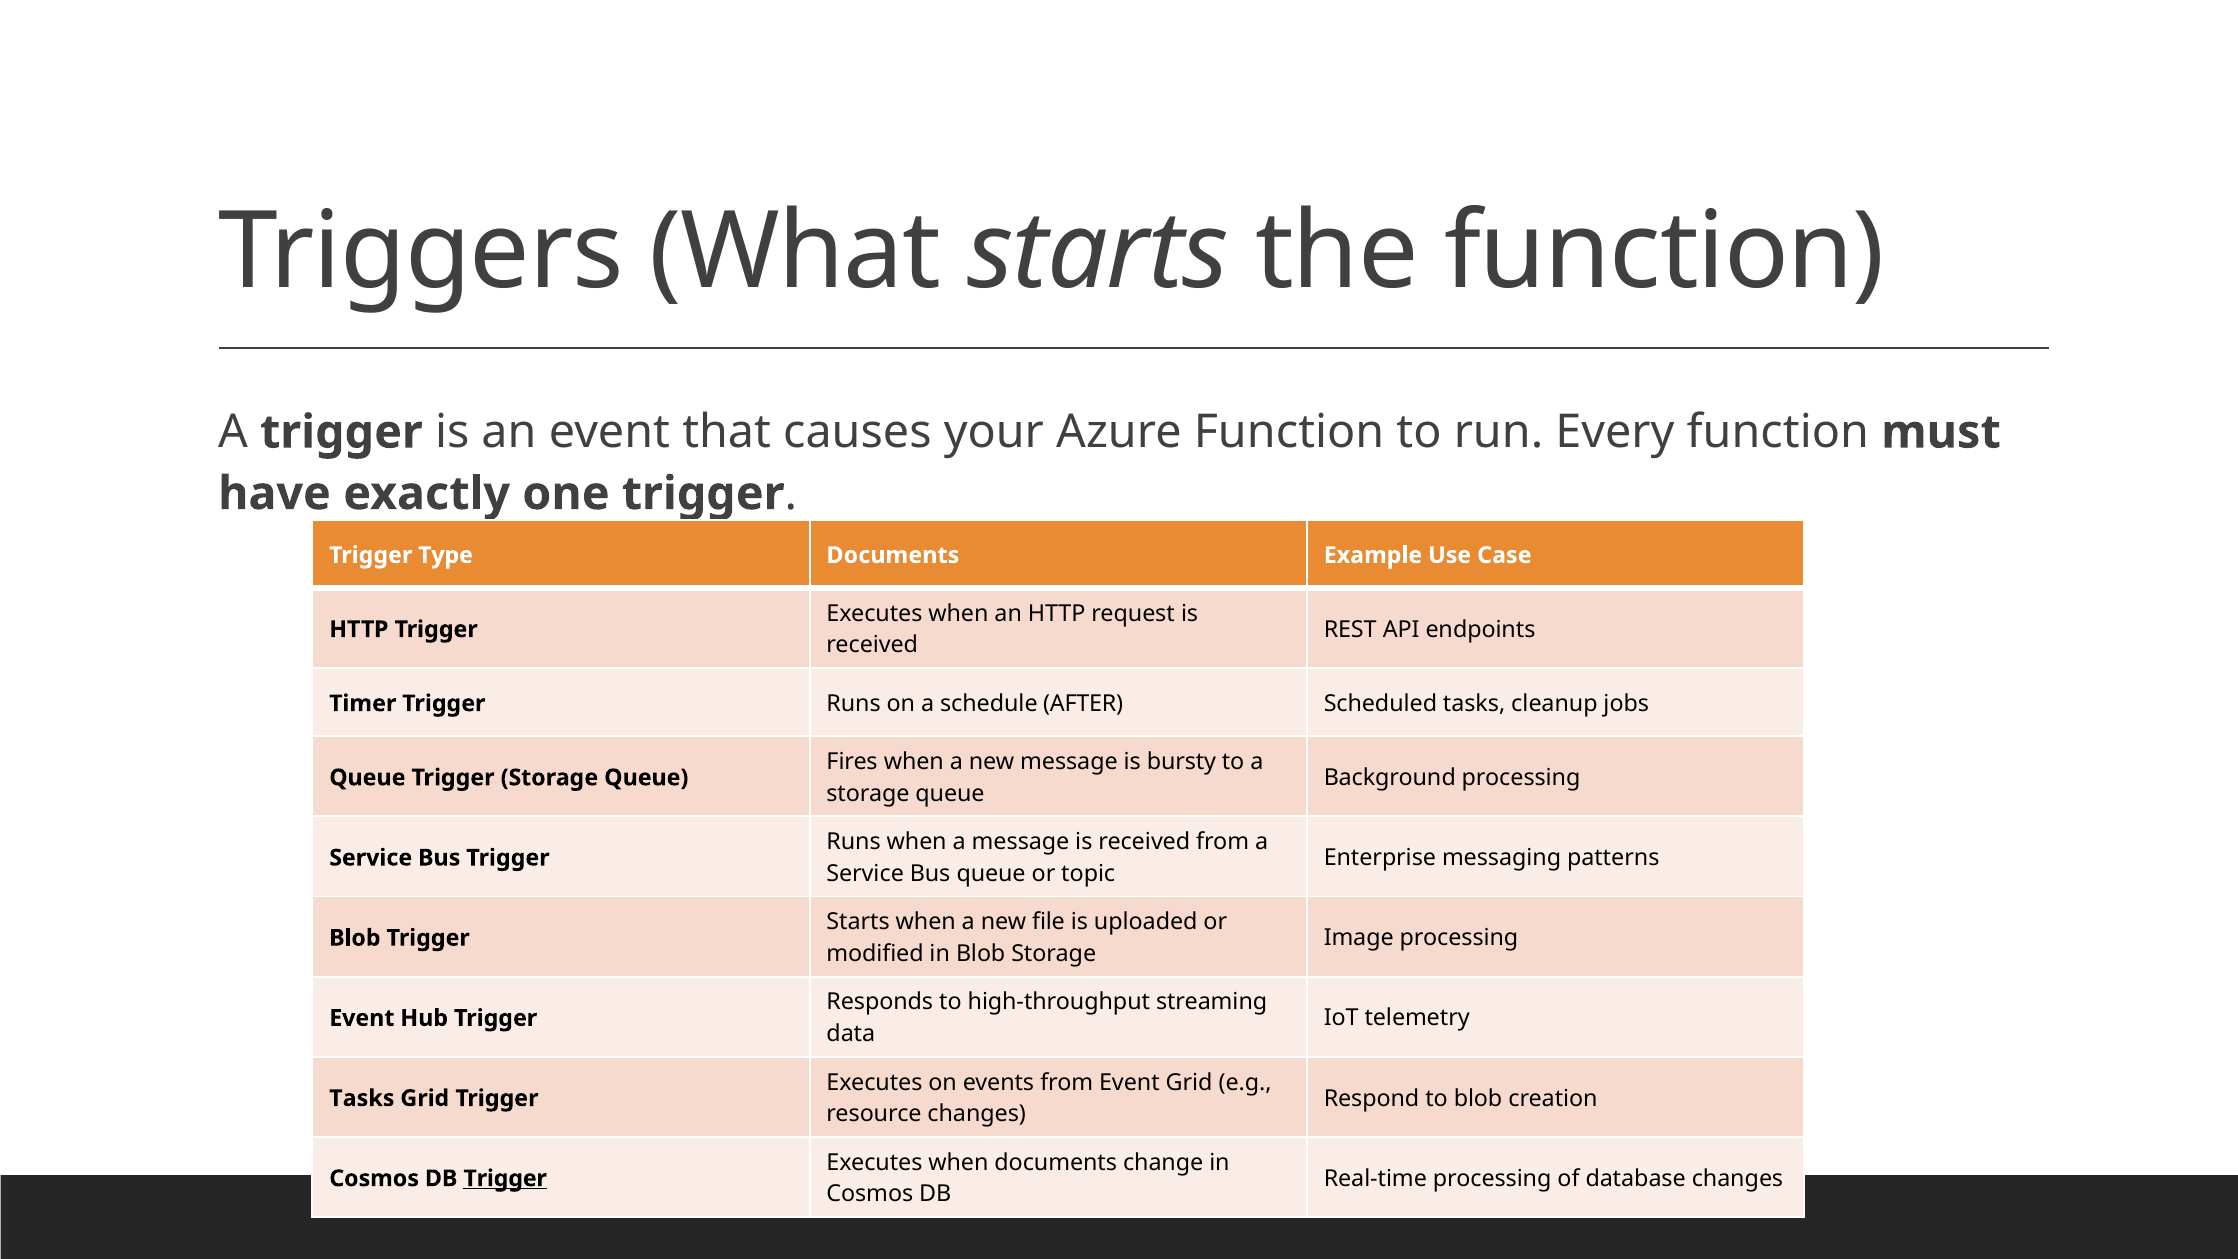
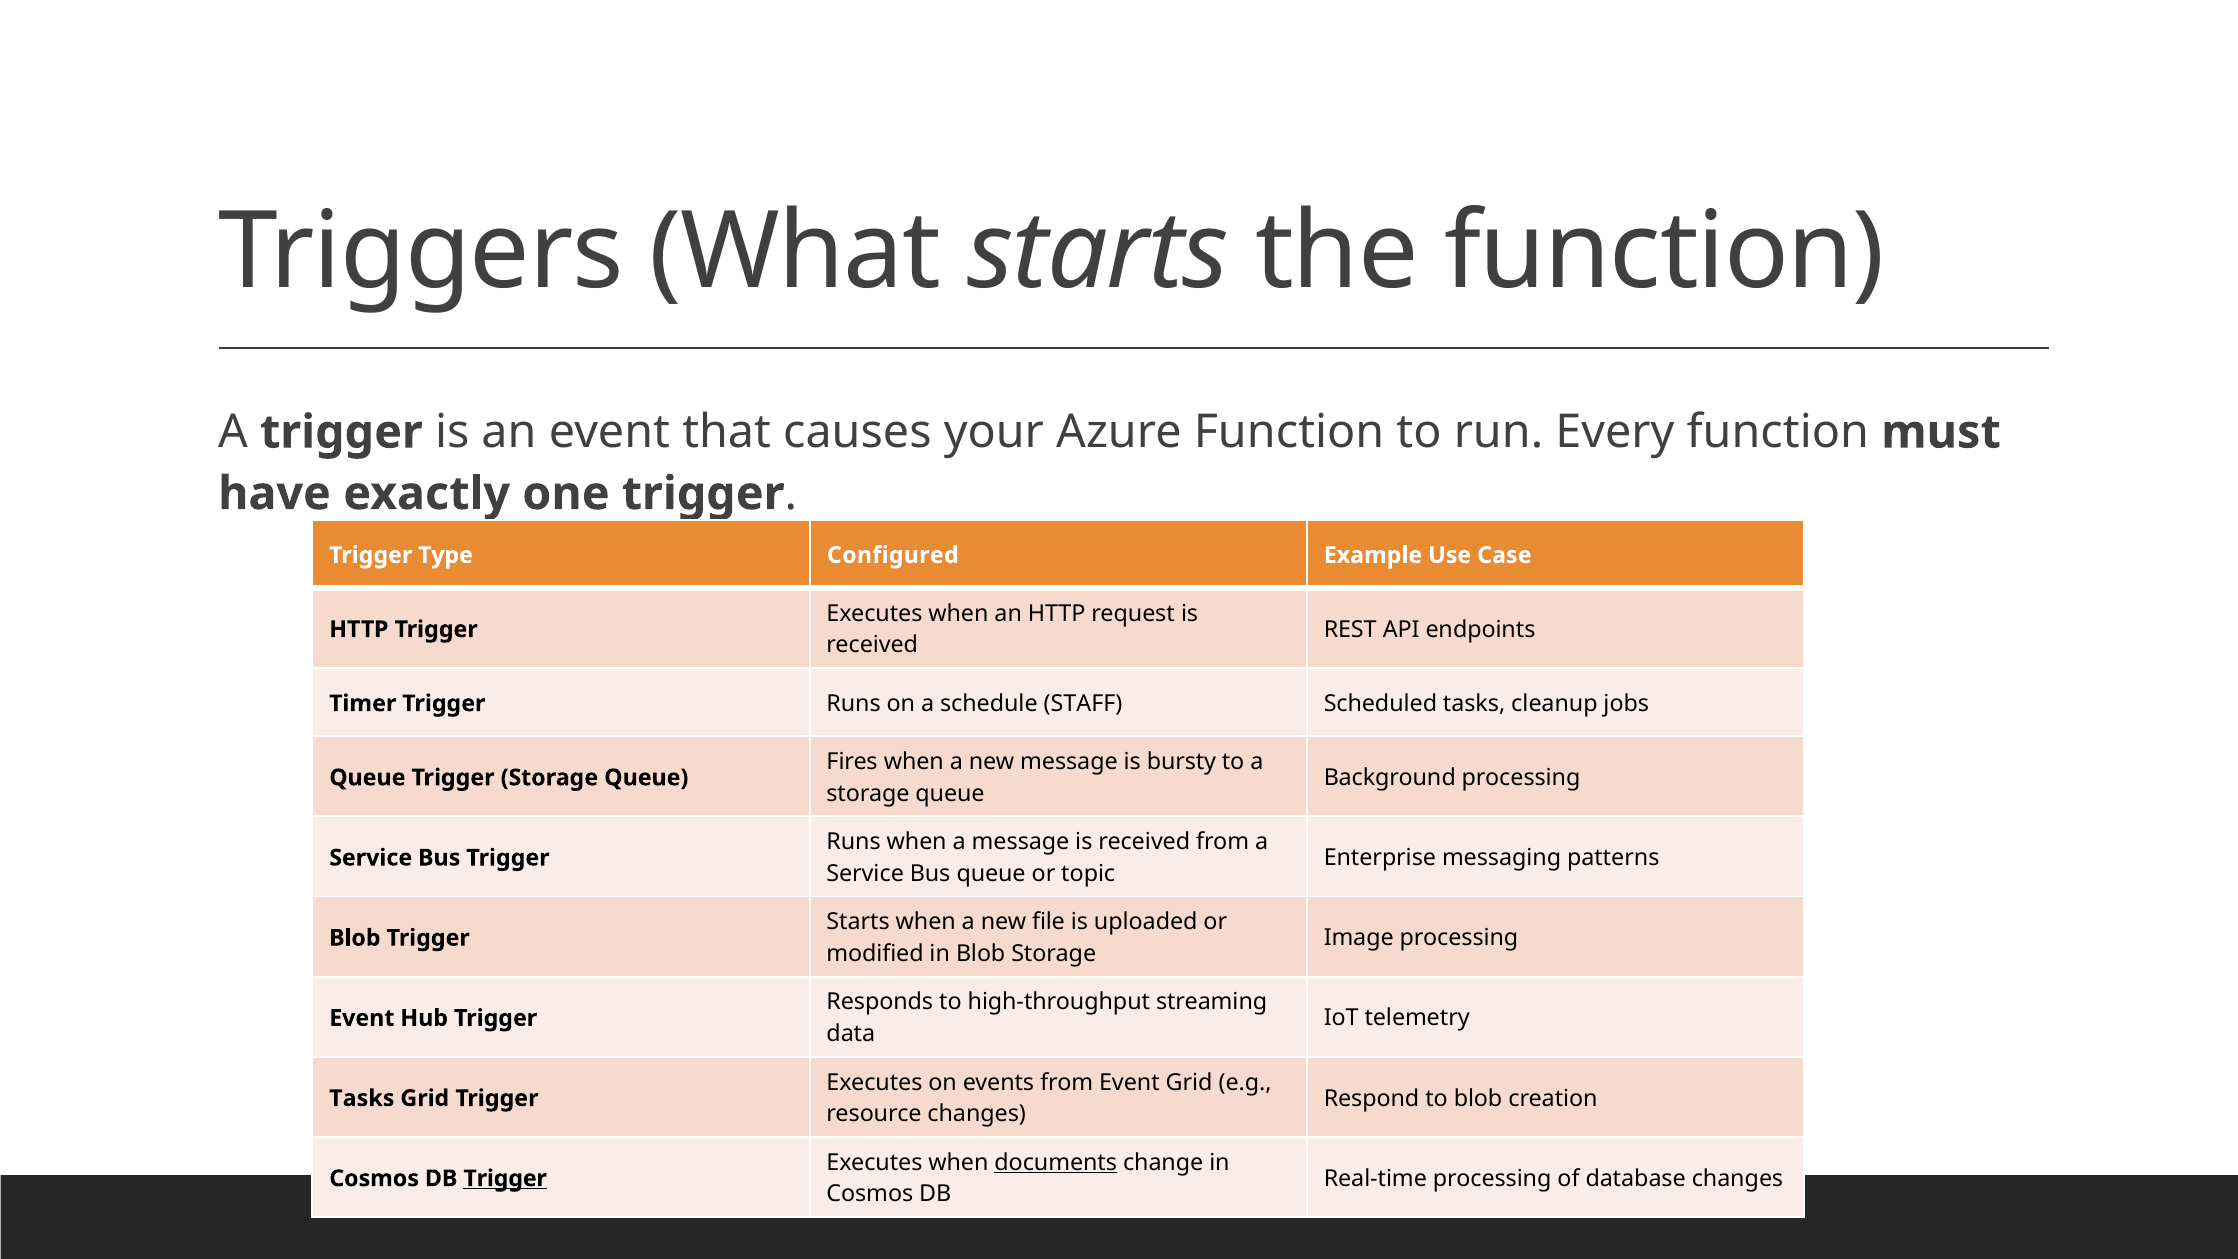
Type Documents: Documents -> Configured (893, 555)
AFTER: AFTER -> STAFF (1083, 703)
documents underline: none -> present (1056, 1162)
